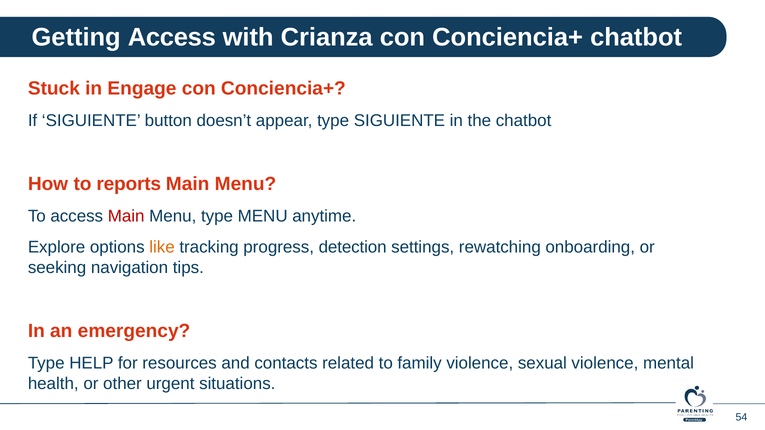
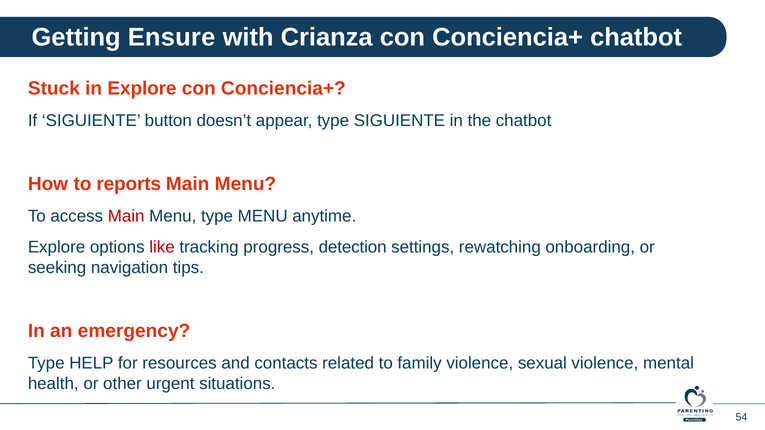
Getting Access: Access -> Ensure (172, 37)
in Engage: Engage -> Explore (142, 89)
like colour: orange -> red (162, 247)
